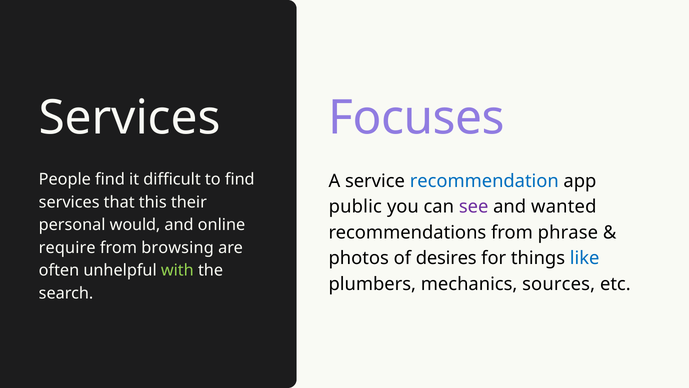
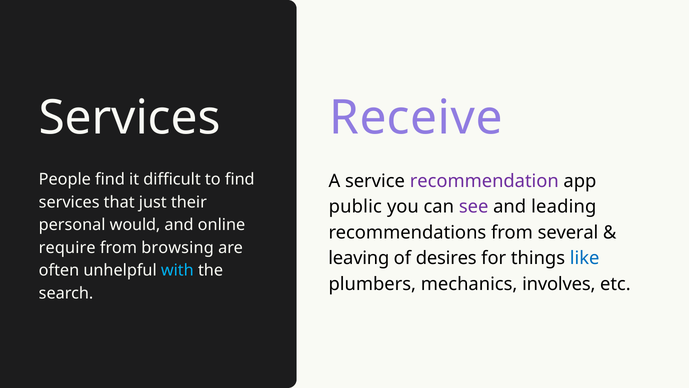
Focuses: Focuses -> Receive (416, 118)
recommendation colour: blue -> purple (484, 181)
this: this -> just (153, 202)
wanted: wanted -> leading (564, 207)
phrase: phrase -> several (568, 232)
photos: photos -> leaving (359, 258)
with colour: light green -> light blue (177, 270)
sources: sources -> involves (559, 284)
